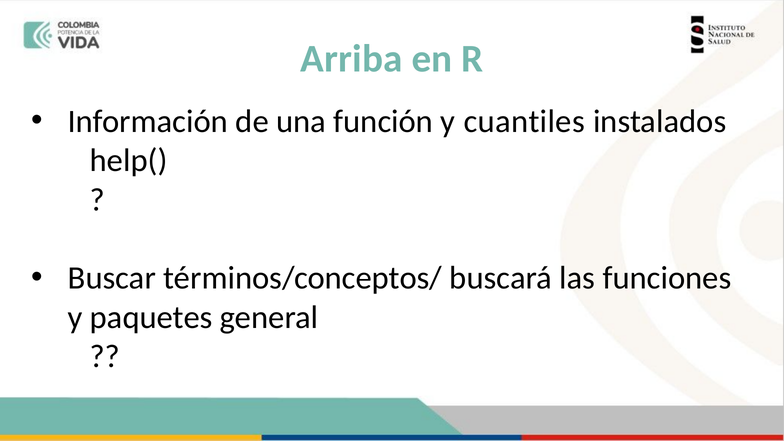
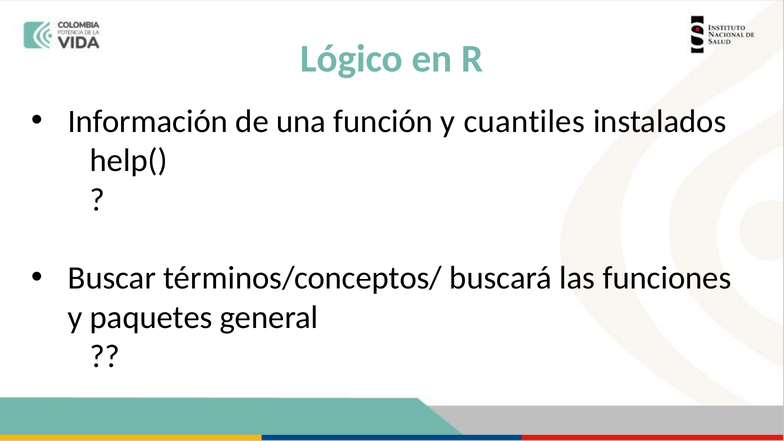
Arriba: Arriba -> Lógico (352, 59)
